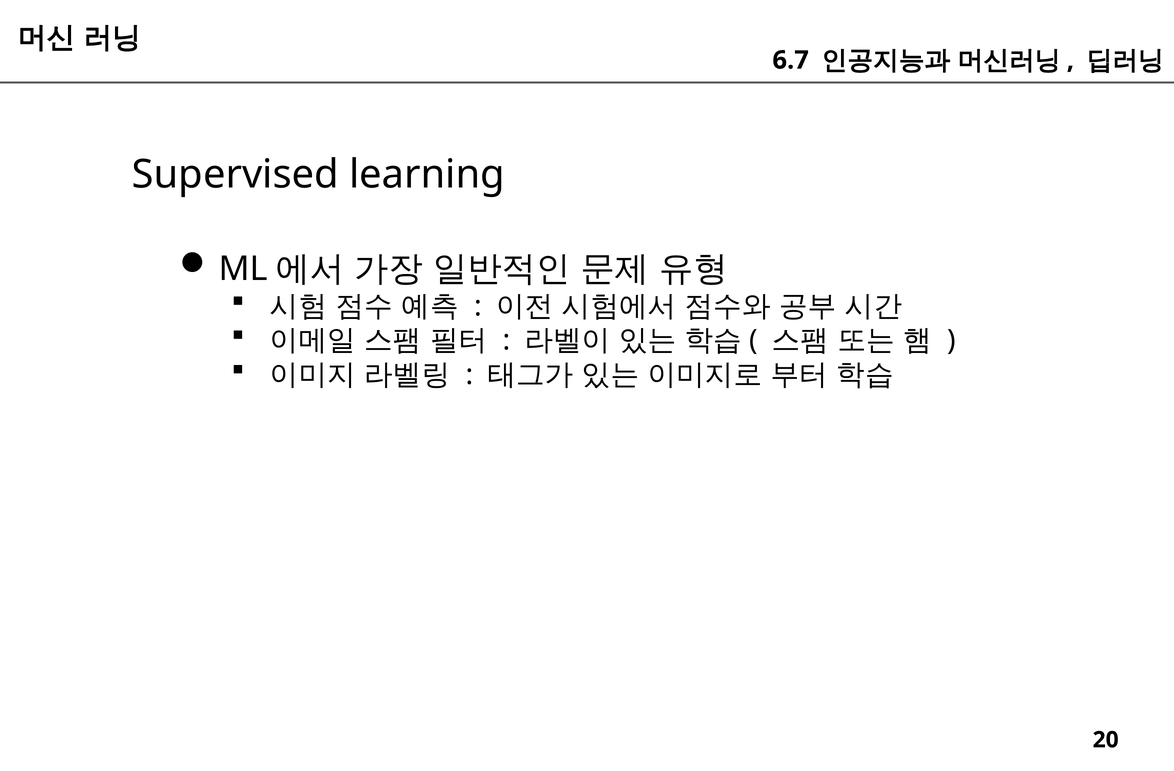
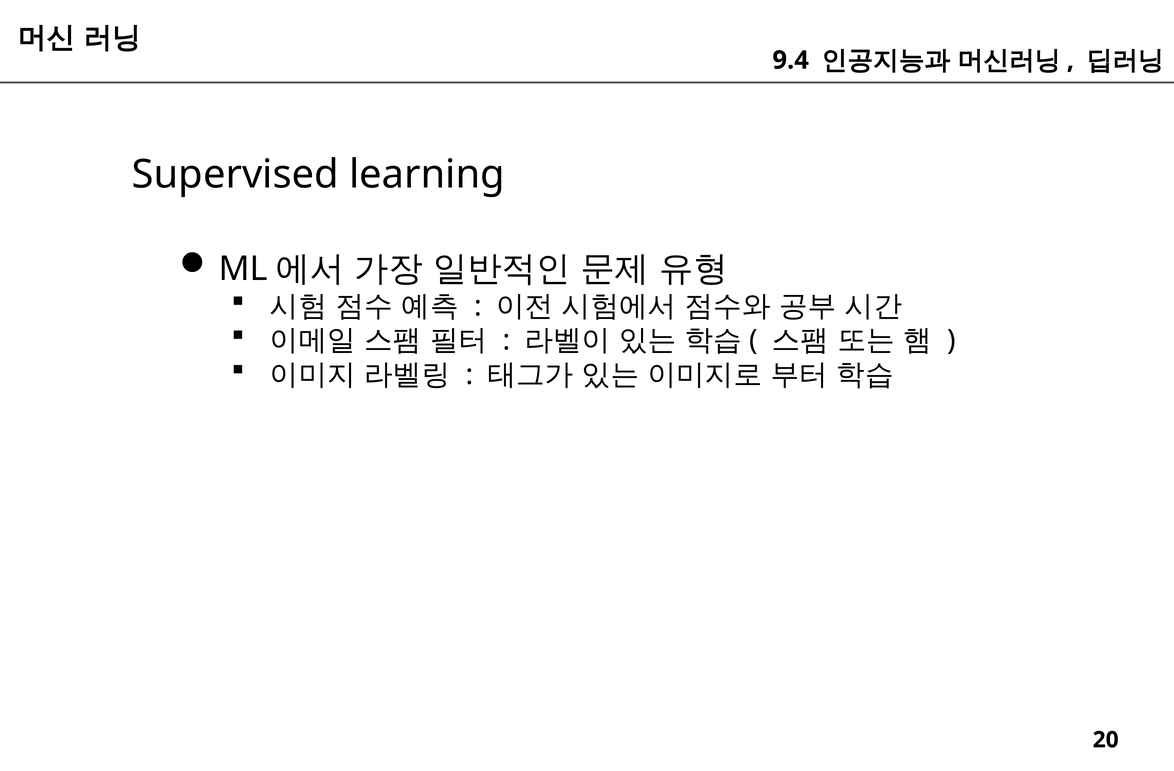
6.7: 6.7 -> 9.4 (791, 60)
